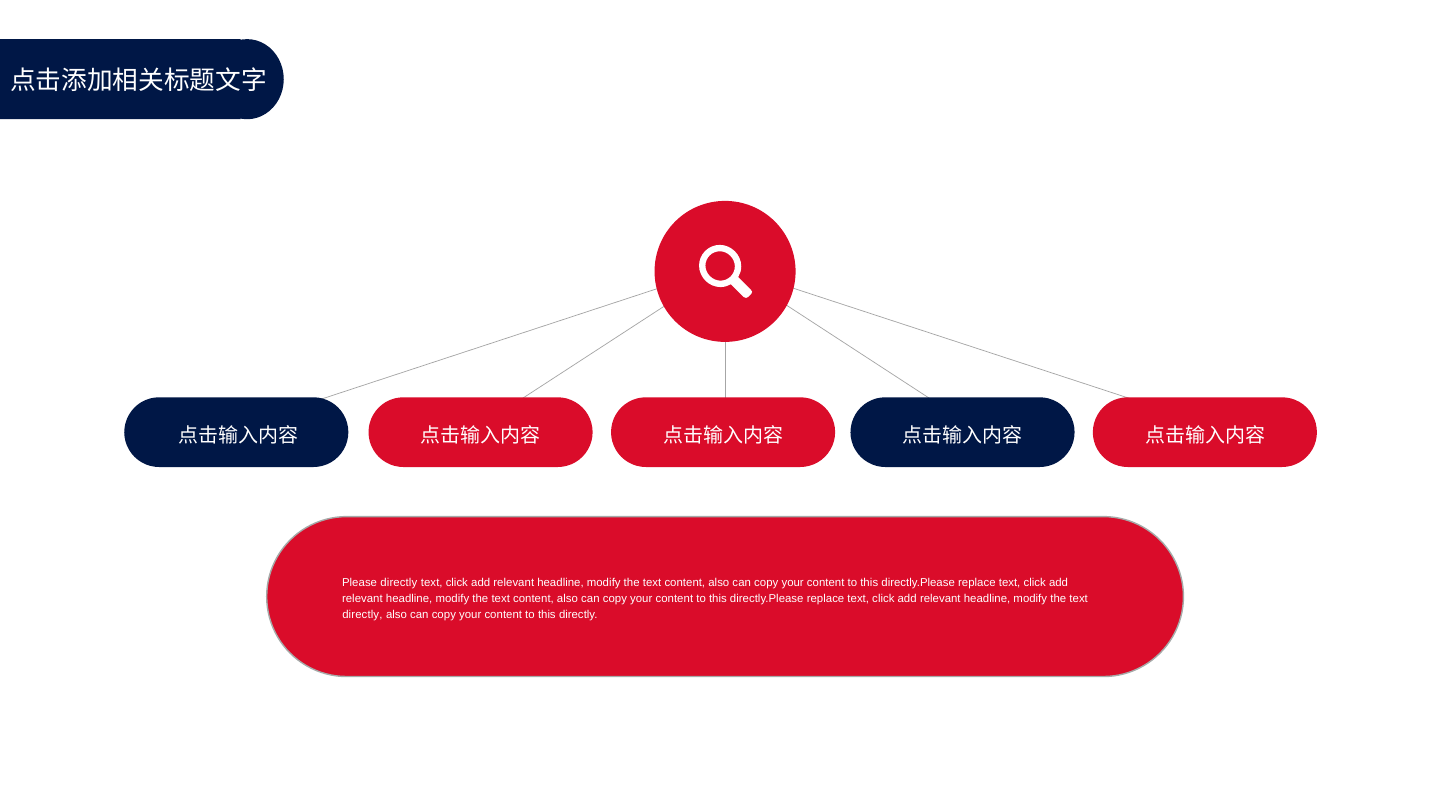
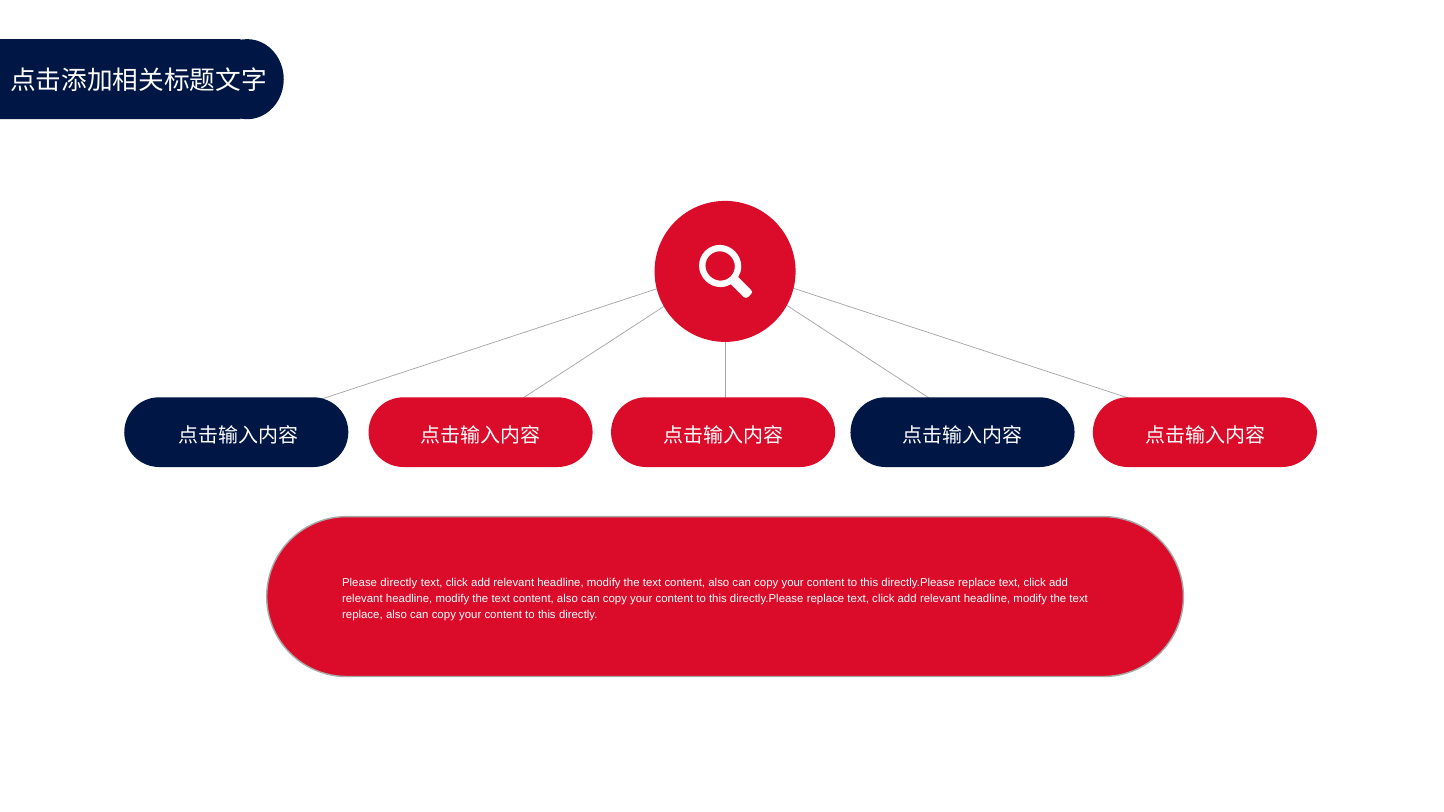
directly: directly -> replace (362, 615)
